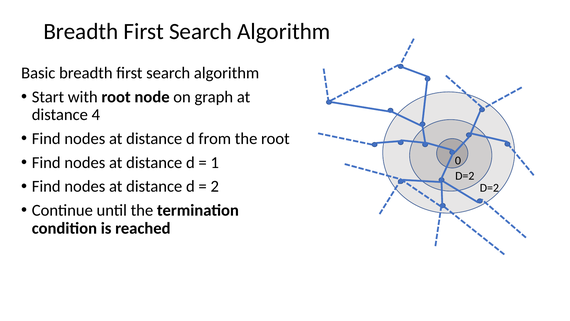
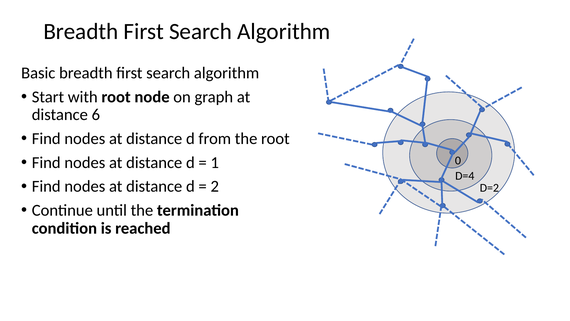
4: 4 -> 6 (96, 115)
D=2: D=2 -> D=4 (465, 176)
